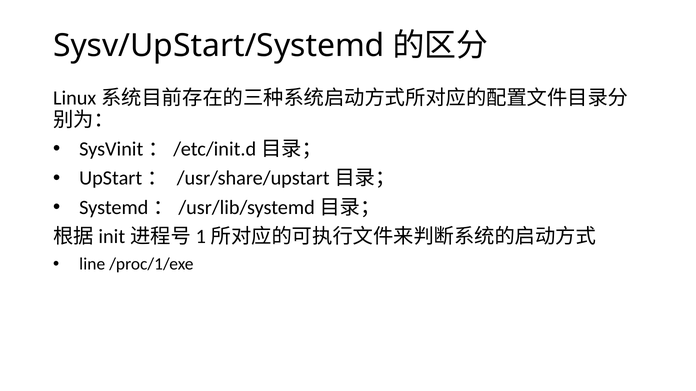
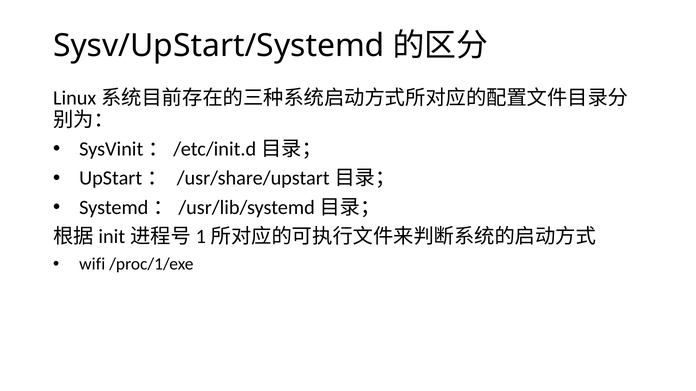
line: line -> wifi (92, 264)
